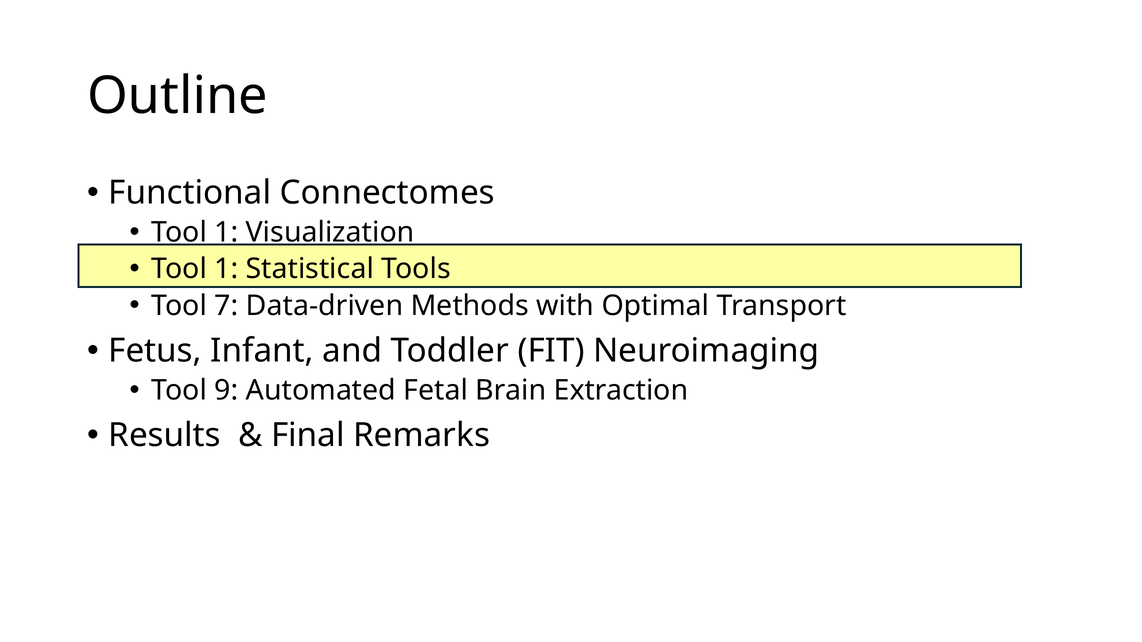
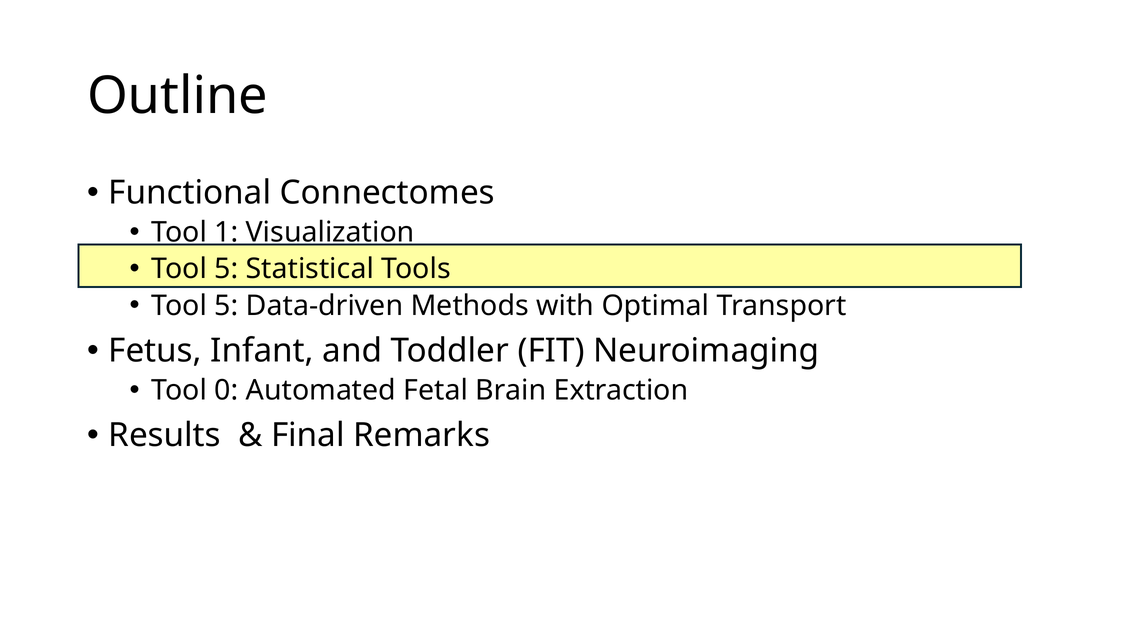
1: 1 -> 5 (226, 269)
7: 7 -> 5 (226, 306)
9: 9 -> 0 (226, 390)
